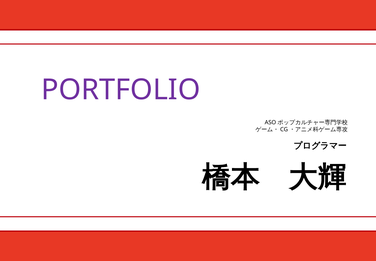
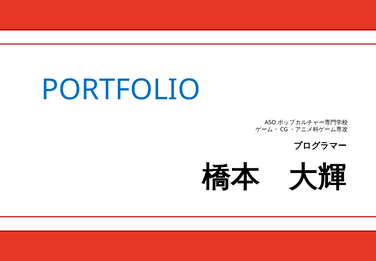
PORTFOLIO colour: purple -> blue (121, 89)
